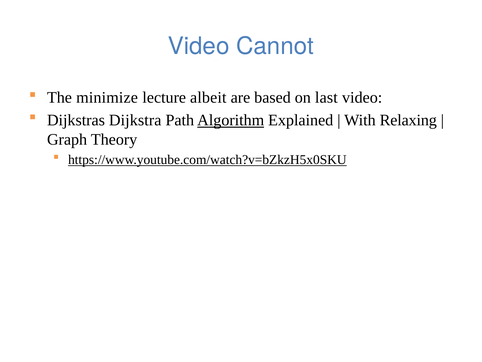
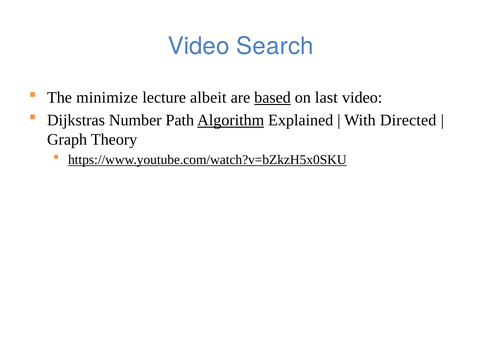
Cannot: Cannot -> Search (275, 46)
based underline: none -> present (273, 98)
Dijkstra: Dijkstra -> Number (135, 120)
Relaxing: Relaxing -> Directed (408, 120)
